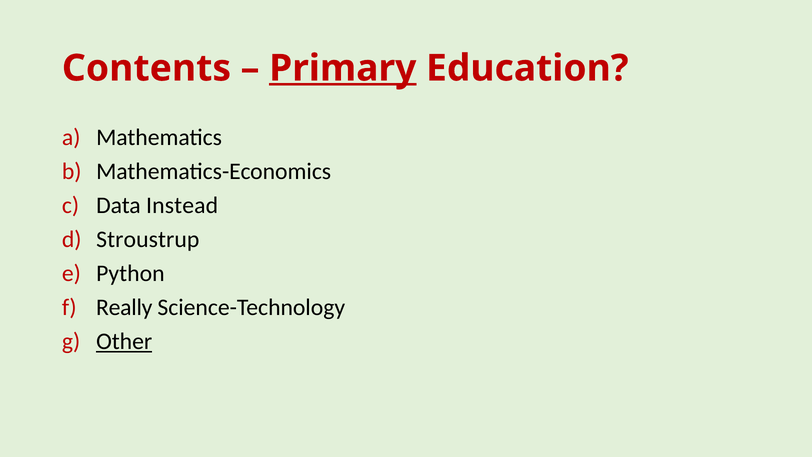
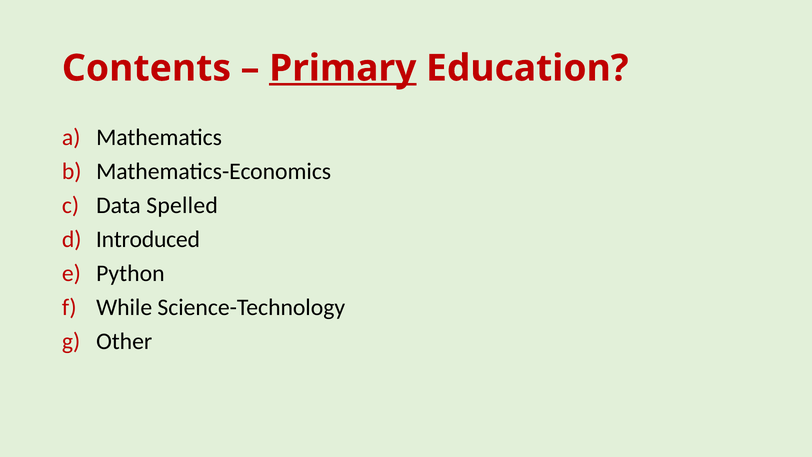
Instead: Instead -> Spelled (182, 205)
Stroustrup: Stroustrup -> Introduced (148, 239)
Really: Really -> While (124, 307)
Other underline: present -> none (124, 341)
